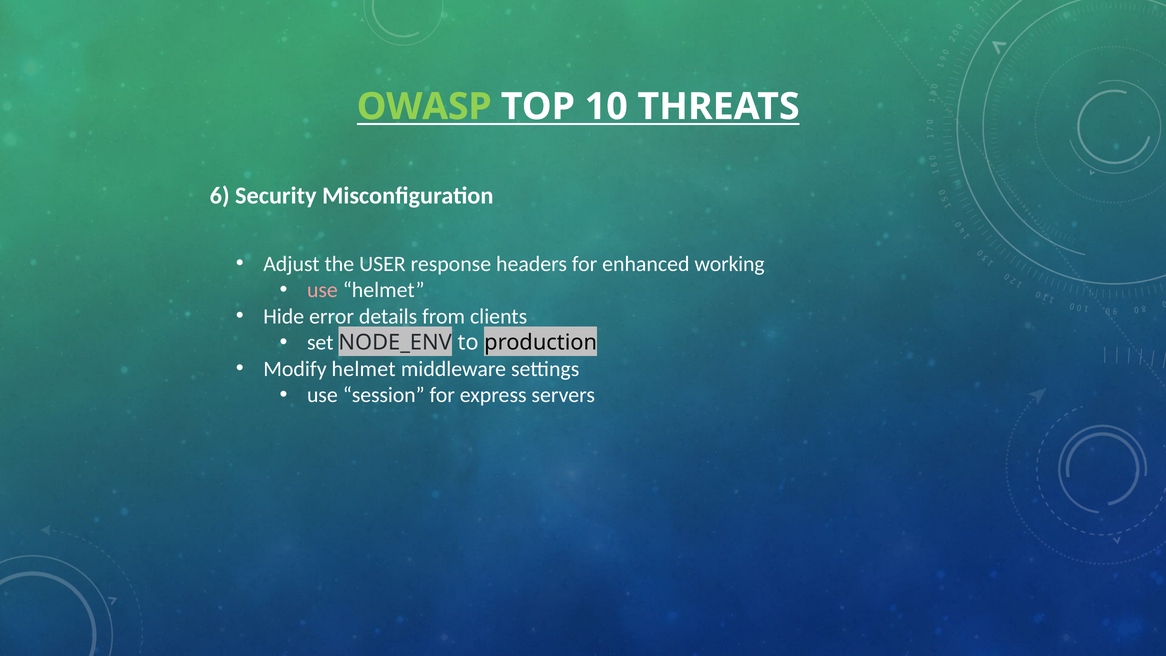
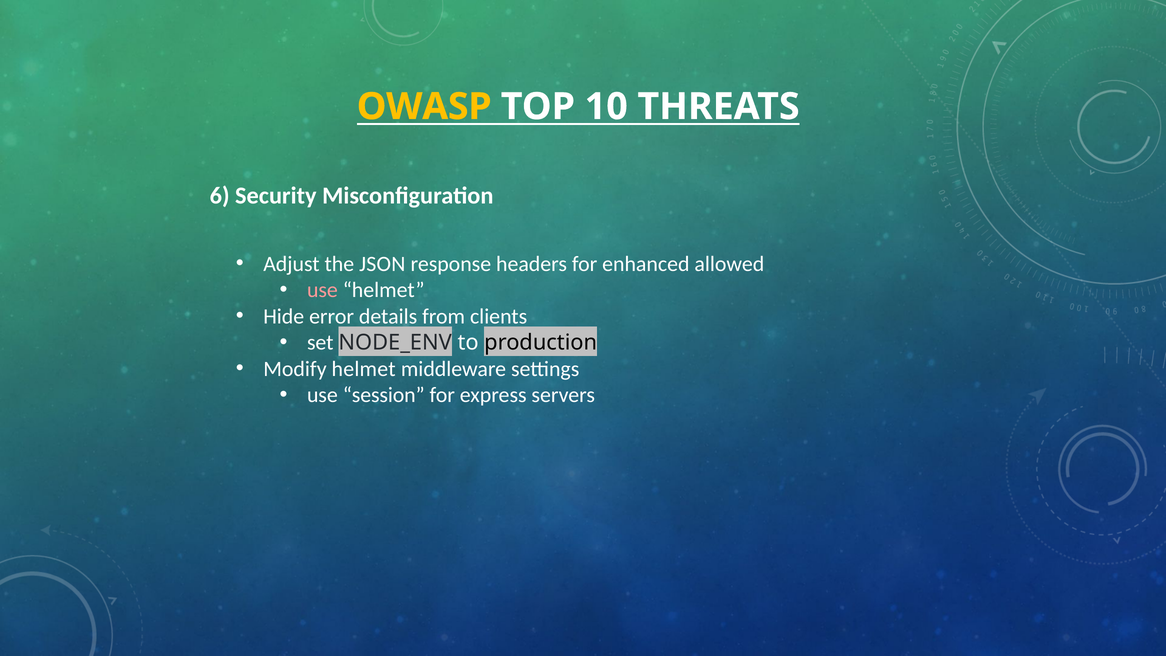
OWASP colour: light green -> yellow (424, 107)
USER: USER -> JSON (382, 264)
working: working -> allowed (729, 264)
